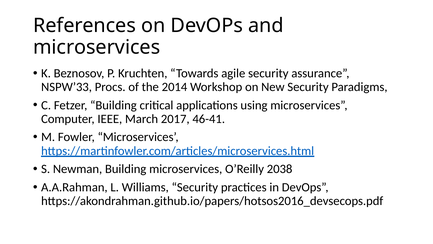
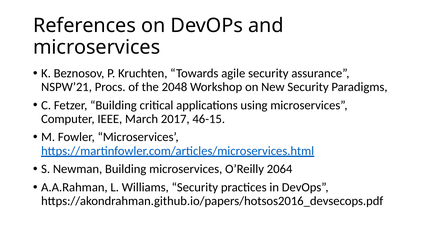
NSPW’33: NSPW’33 -> NSPW’21 (67, 87)
2014: 2014 -> 2048 (174, 87)
46-41: 46-41 -> 46-15 (209, 119)
2038: 2038 -> 2064 (280, 169)
